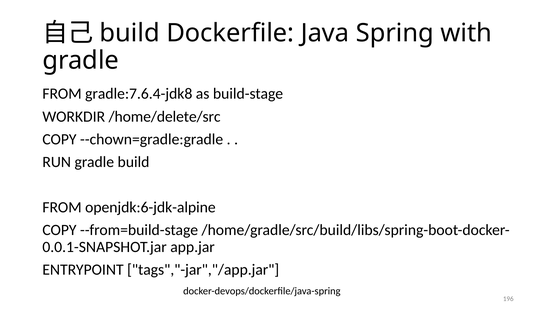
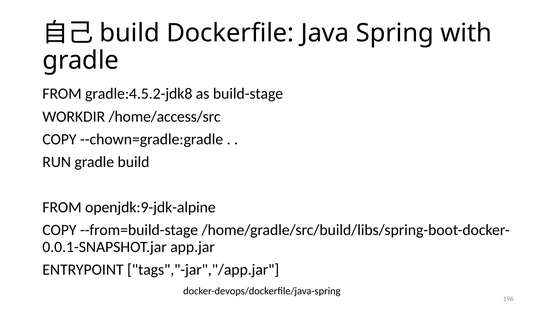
gradle:7.6.4-jdk8: gradle:7.6.4-jdk8 -> gradle:4.5.2-jdk8 (139, 94)
/home/delete/src: /home/delete/src -> /home/access/src (165, 116)
openjdk:6-jdk-alpine: openjdk:6-jdk-alpine -> openjdk:9-jdk-alpine (150, 207)
